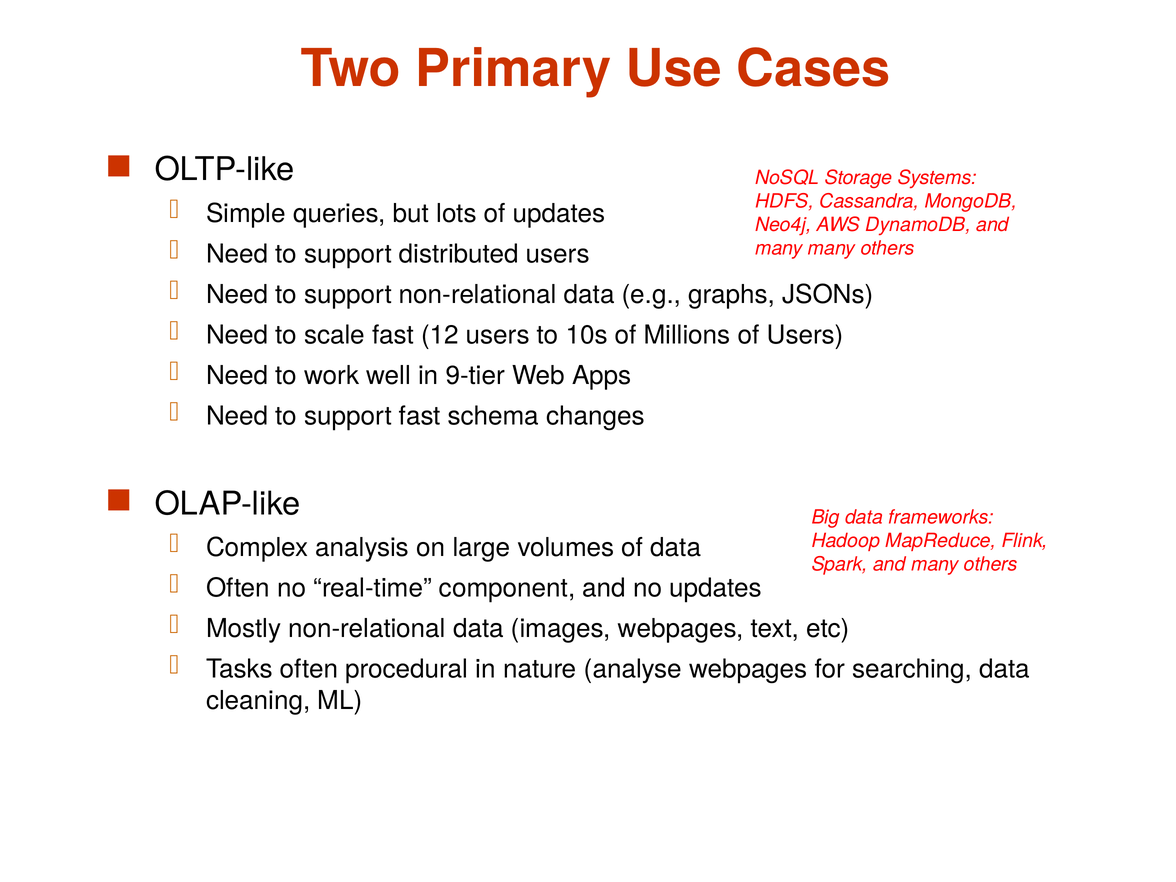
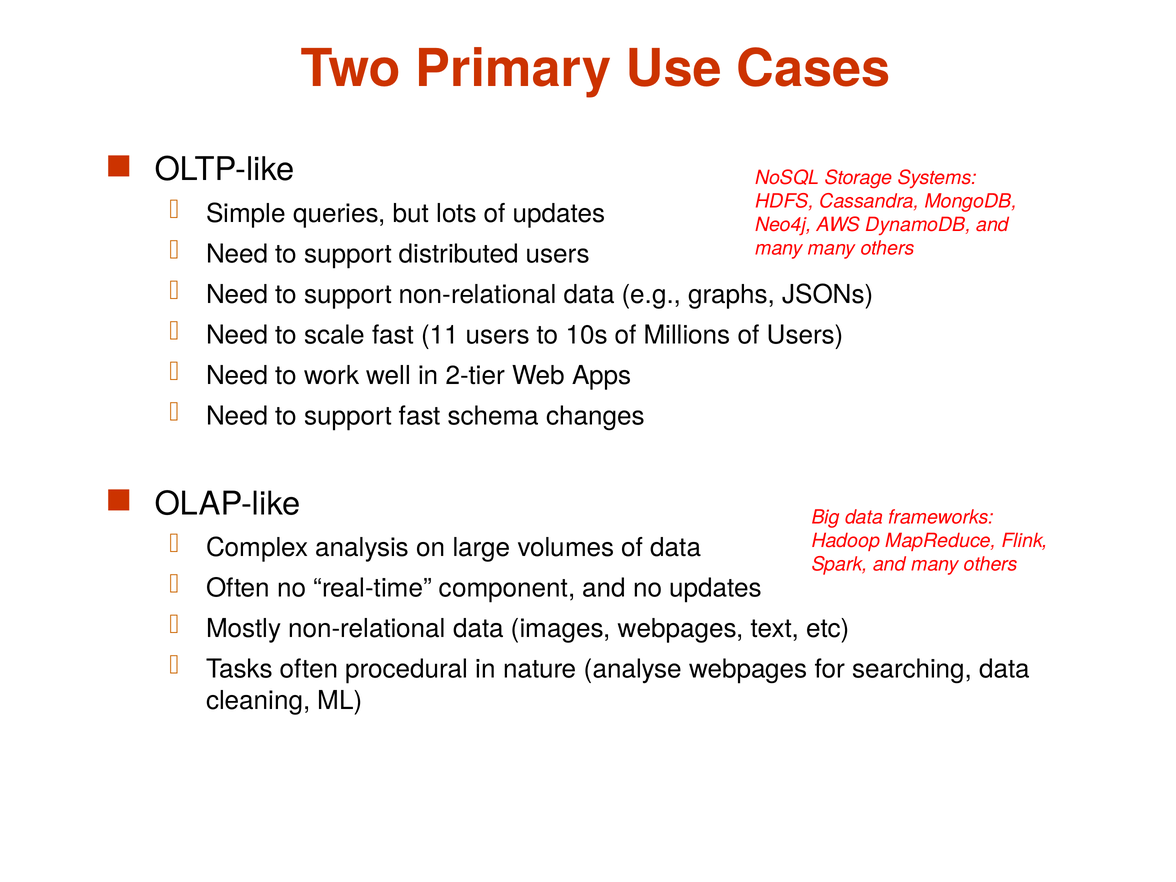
12: 12 -> 11 (440, 335)
9-tier: 9-tier -> 2-tier (475, 376)
